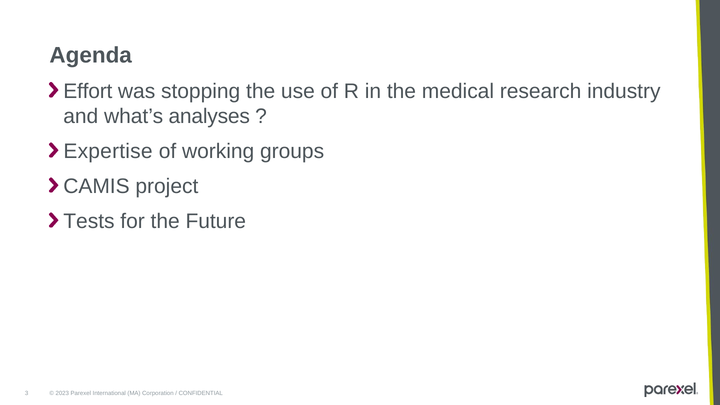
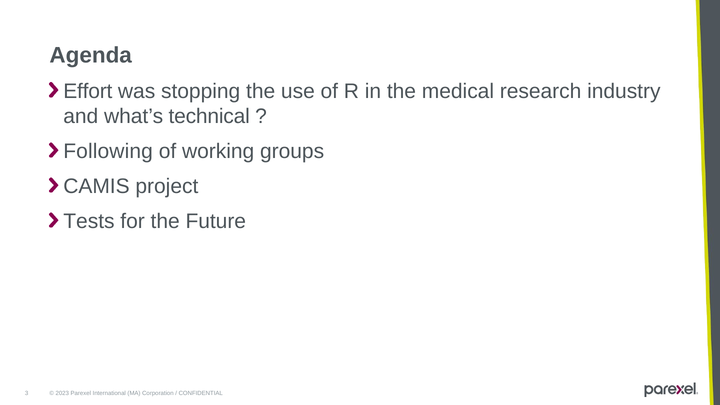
analyses: analyses -> technical (209, 117)
Expertise: Expertise -> Following (108, 151)
